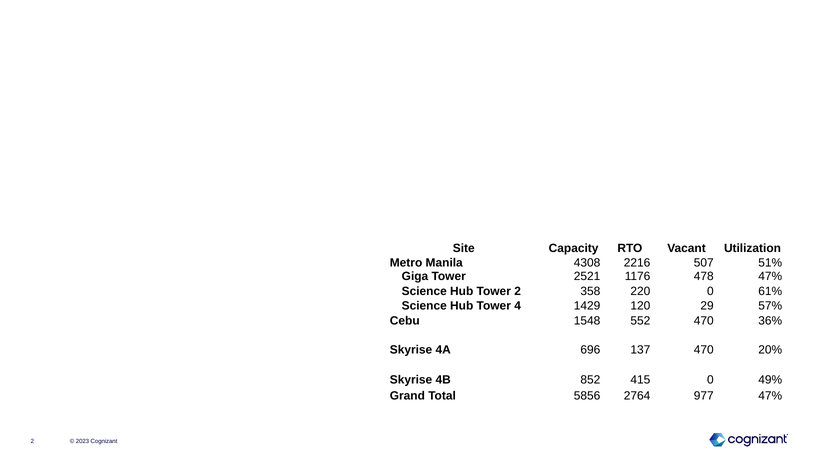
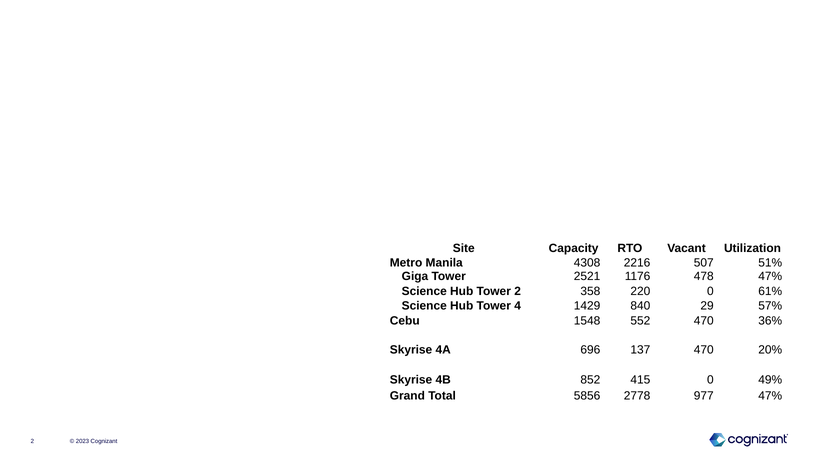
120: 120 -> 840 (640, 306)
2764: 2764 -> 2778 (637, 396)
